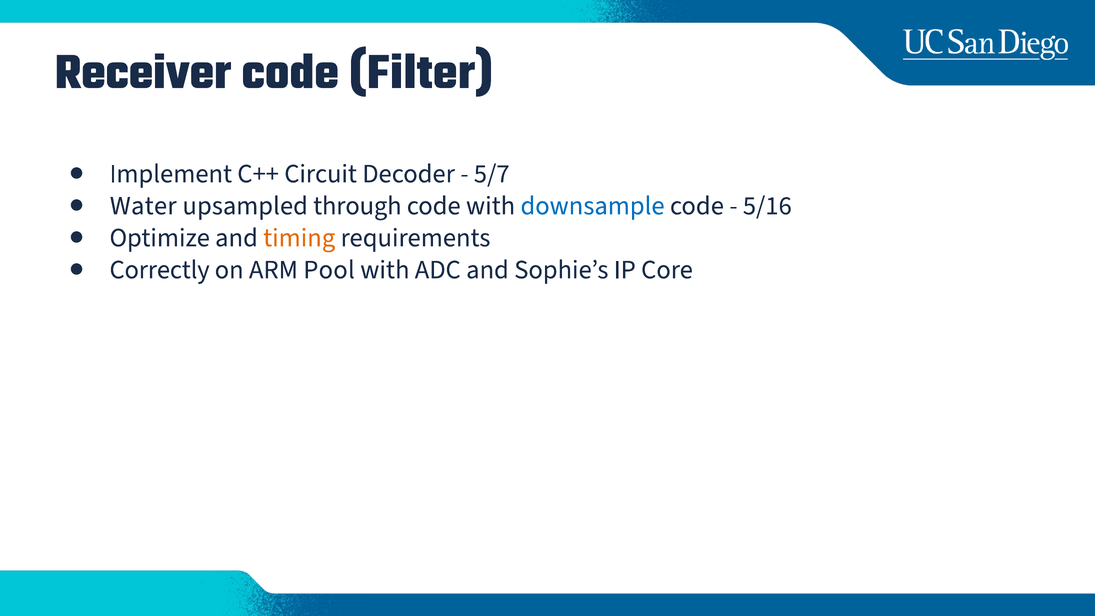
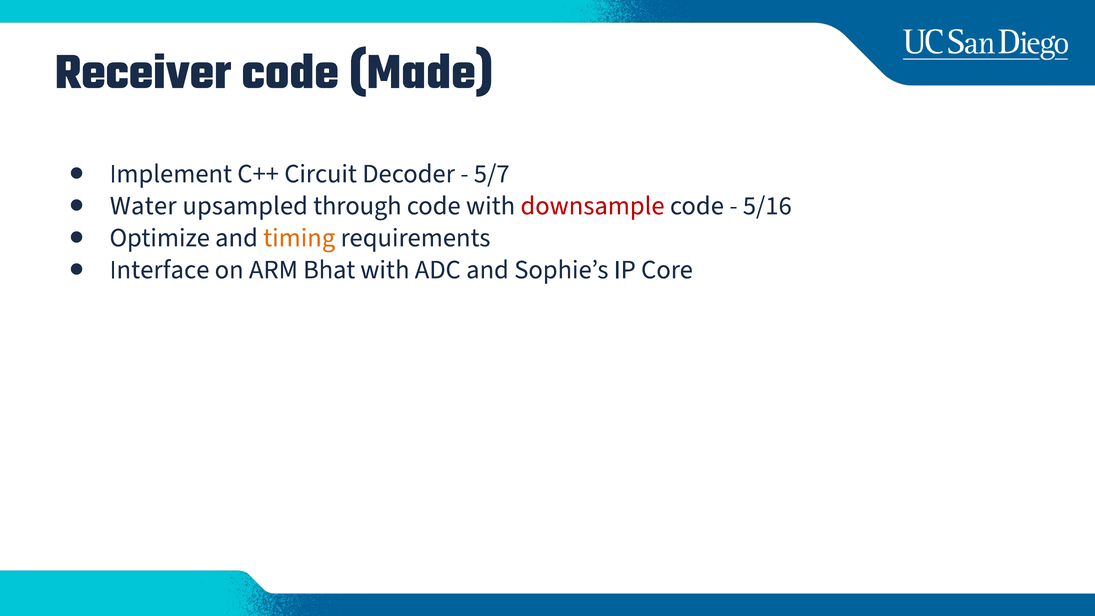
Filter: Filter -> Made (421, 71)
downsample colour: blue -> red (593, 206)
Correctly: Correctly -> Interface (159, 270)
Pool: Pool -> Bhat (329, 270)
